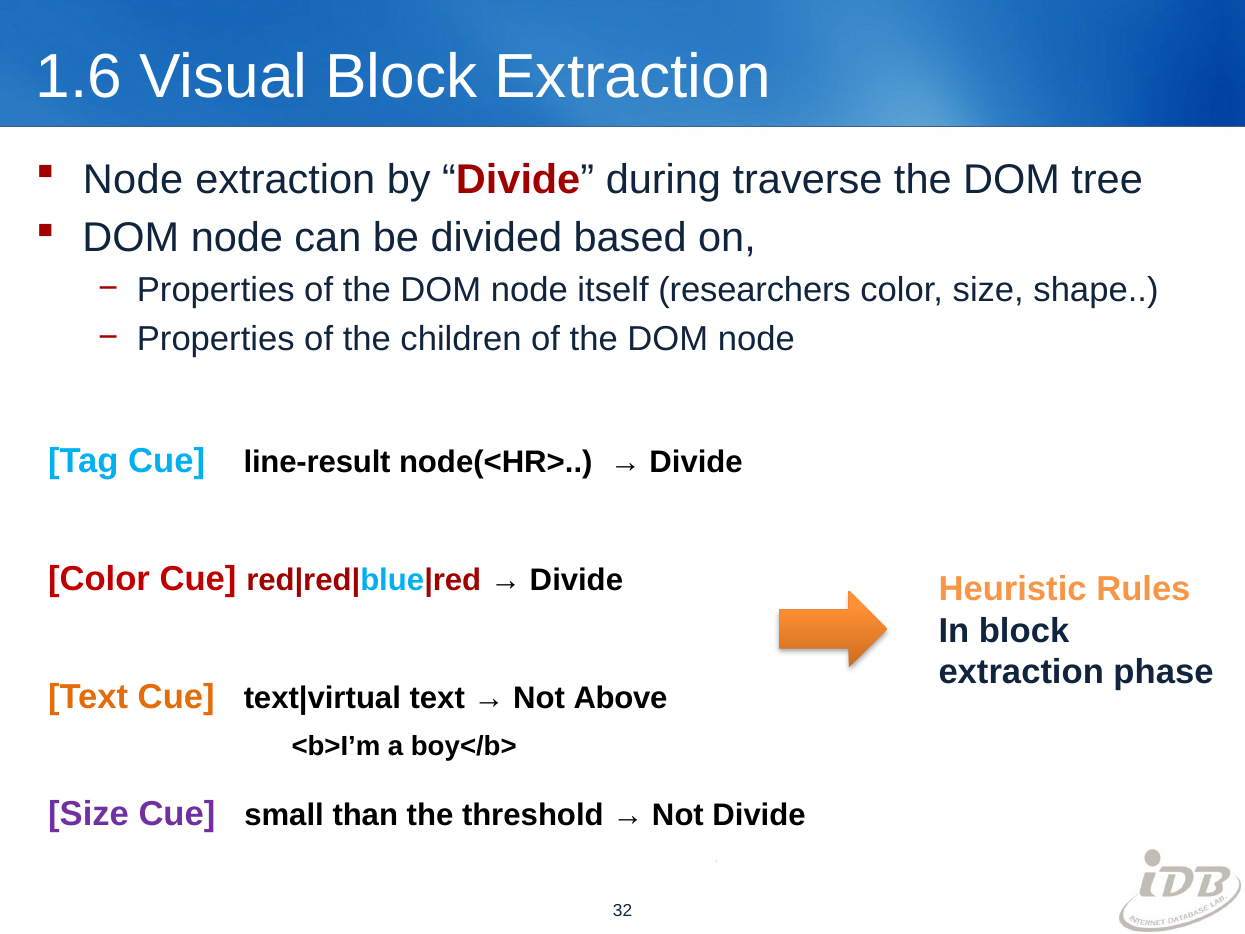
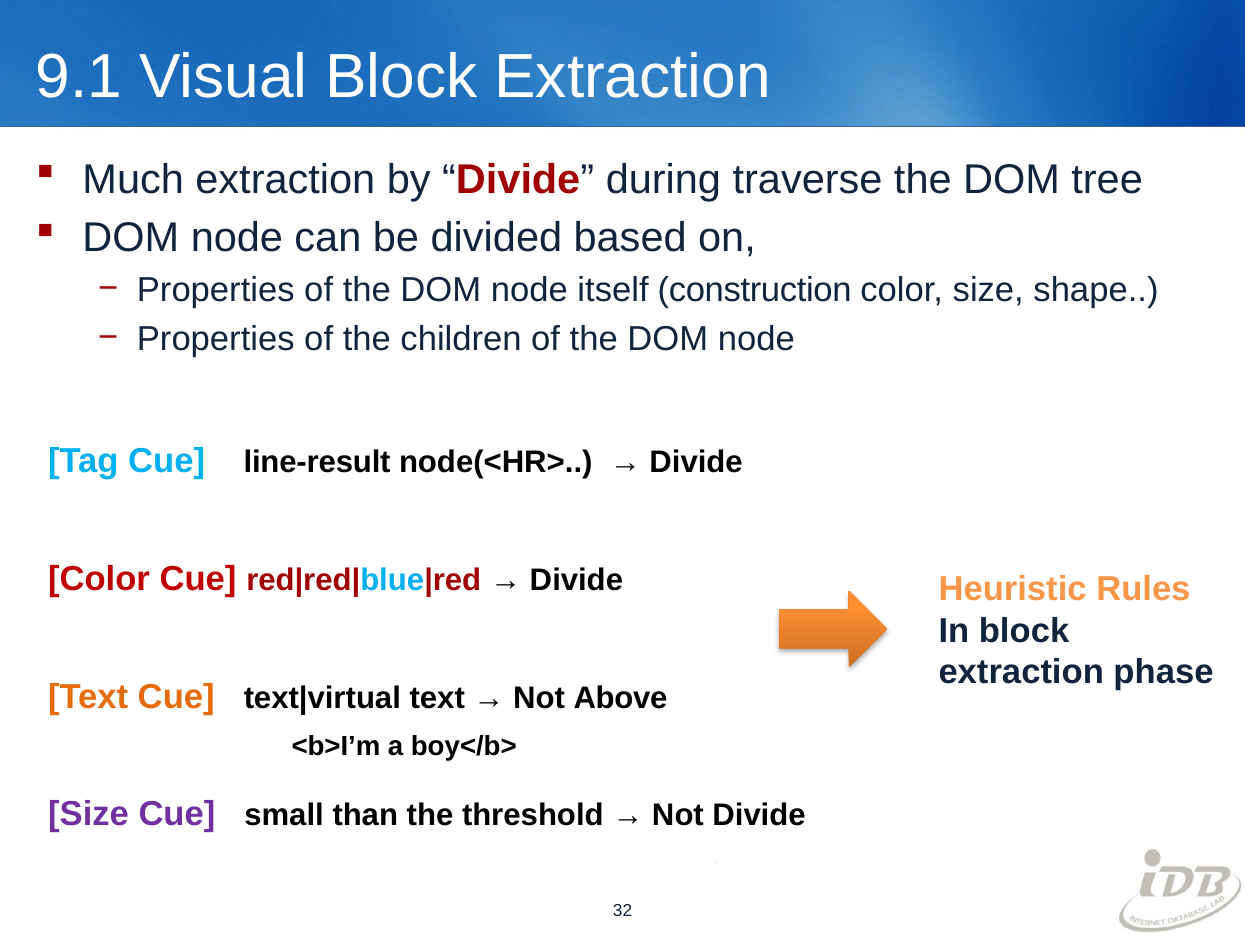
1.6: 1.6 -> 9.1 (79, 77)
Node: Node -> Much (133, 180)
researchers: researchers -> construction (755, 290)
